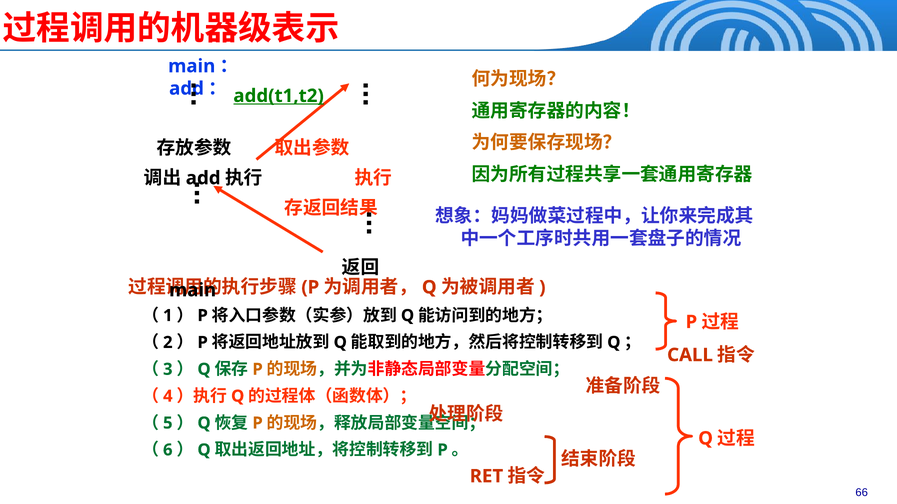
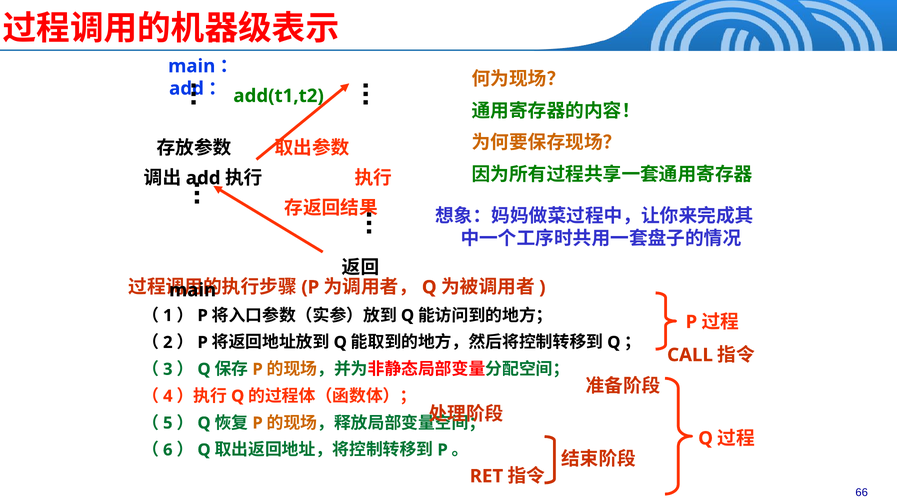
add(t1,t2 underline: present -> none (279, 96)
